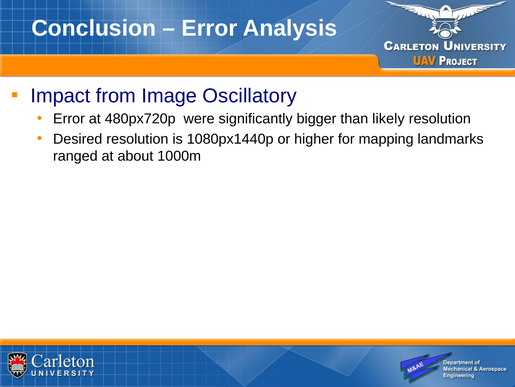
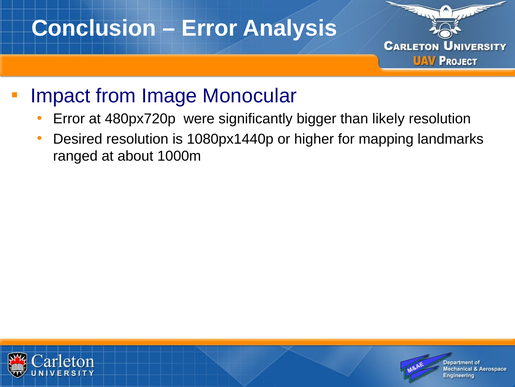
Oscillatory: Oscillatory -> Monocular (250, 96)
